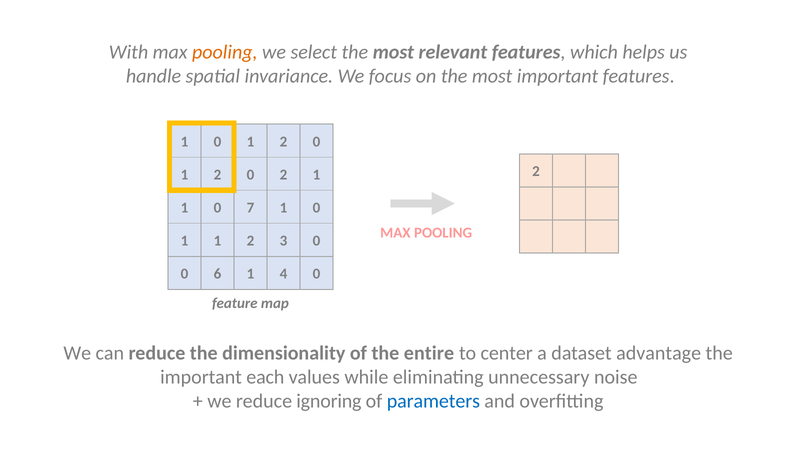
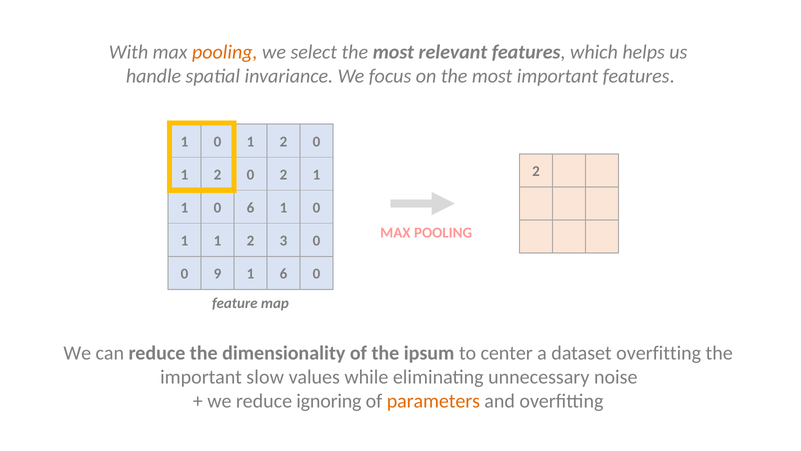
0 7: 7 -> 6 (250, 208)
6: 6 -> 9 (217, 274)
1 4: 4 -> 6 (284, 274)
entire: entire -> ipsum (429, 353)
dataset advantage: advantage -> overfitting (659, 353)
each: each -> slow (265, 377)
parameters colour: blue -> orange (433, 401)
